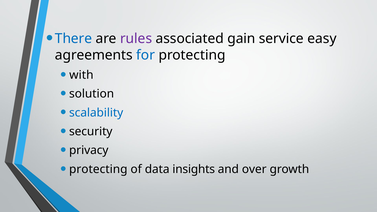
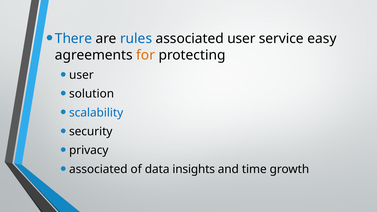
rules colour: purple -> blue (136, 39)
associated gain: gain -> user (241, 39)
for colour: blue -> orange (146, 55)
with: with -> user (81, 75)
protecting: protecting -> associated (98, 169)
over: over -> time (254, 169)
